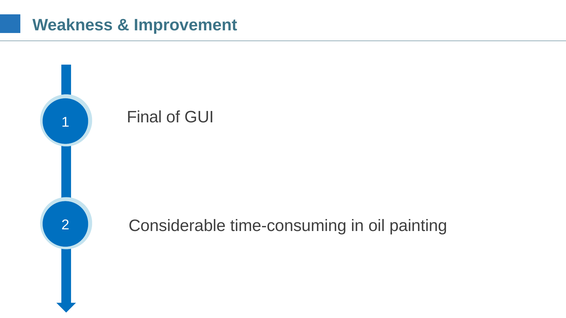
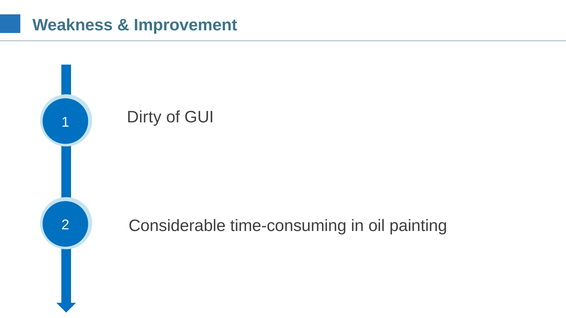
Final: Final -> Dirty (144, 117)
